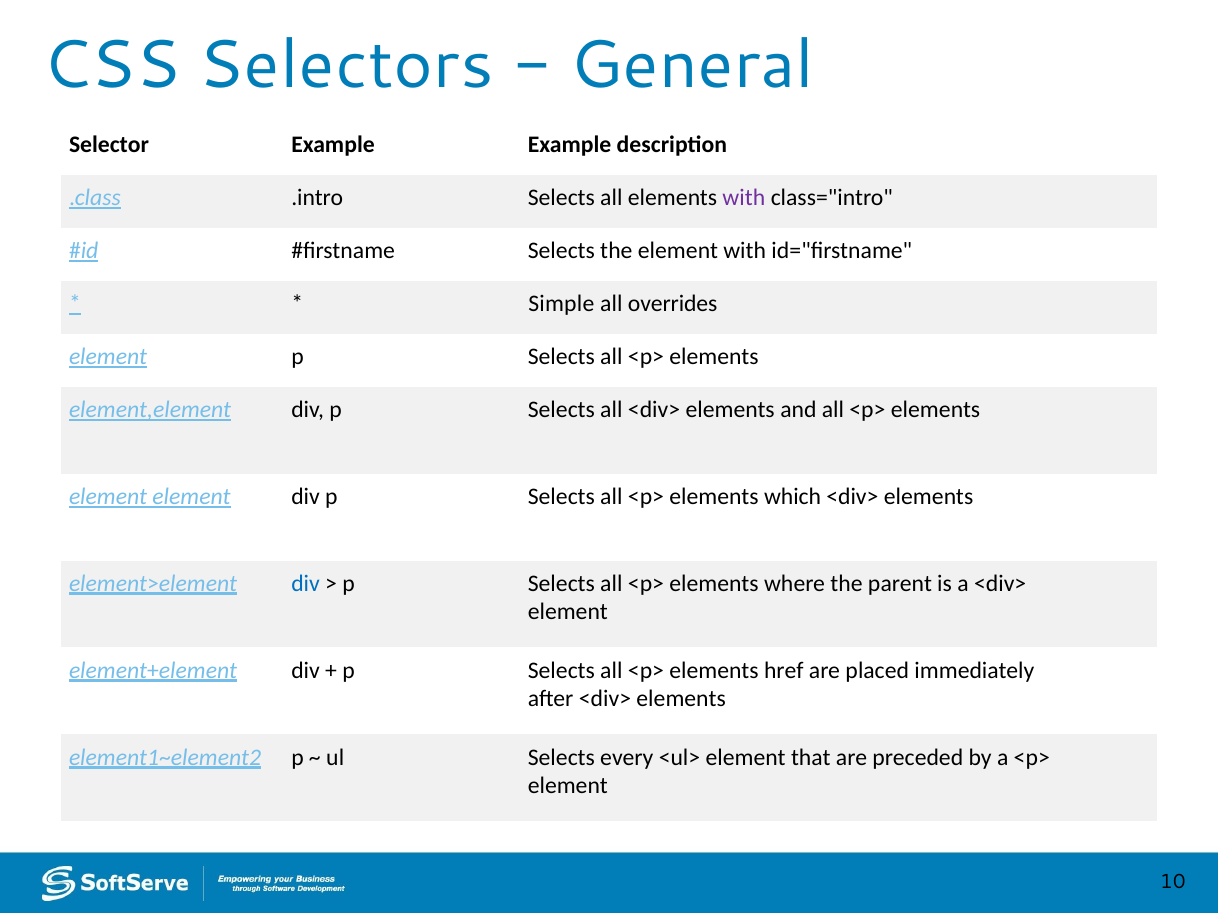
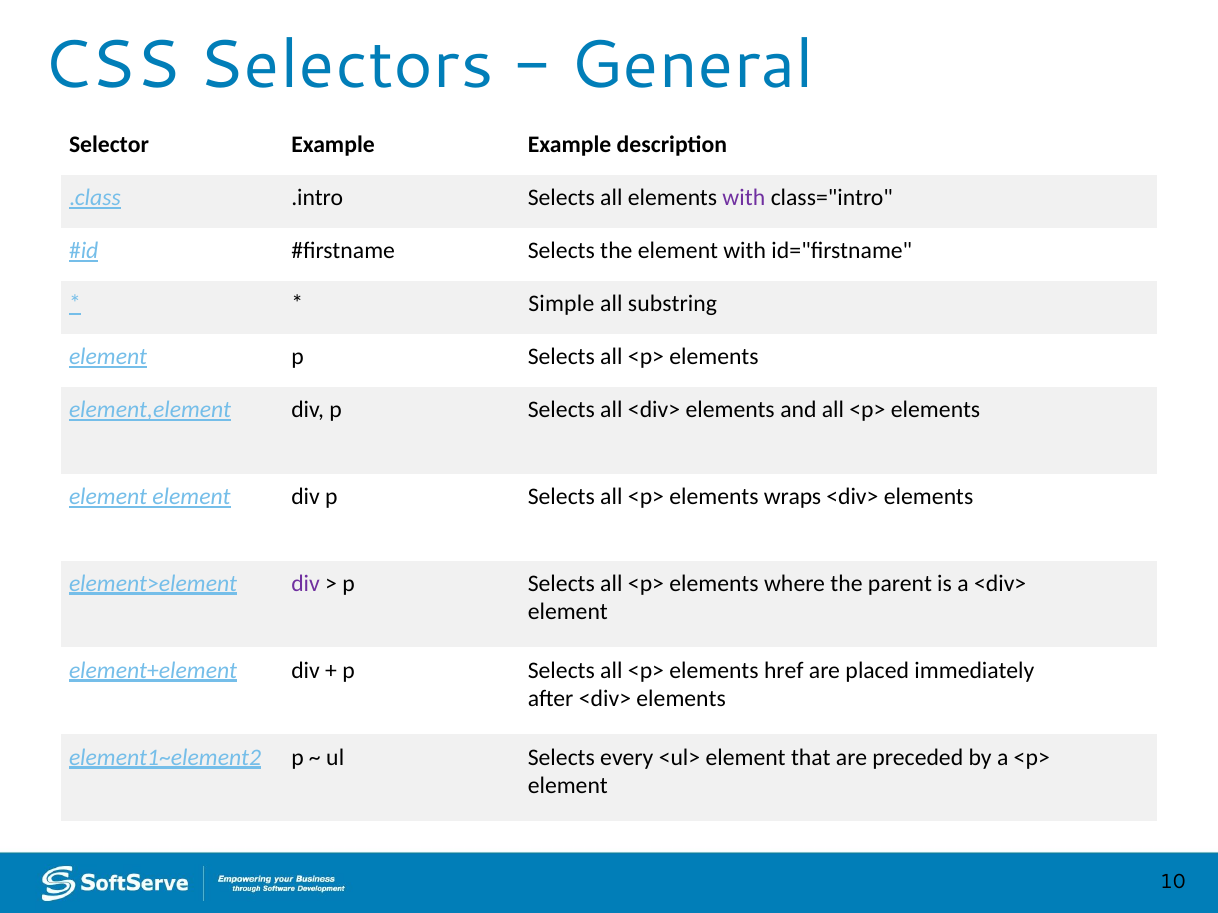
overrides: overrides -> substring (673, 304)
which: which -> wraps (793, 497)
div colour: blue -> purple (306, 584)
